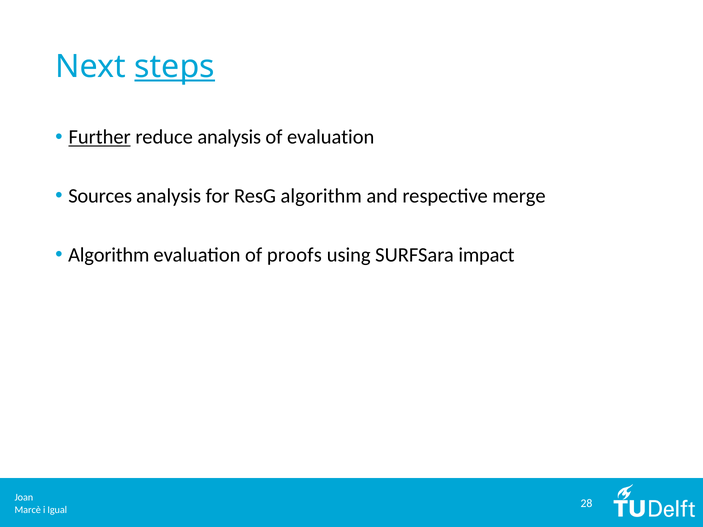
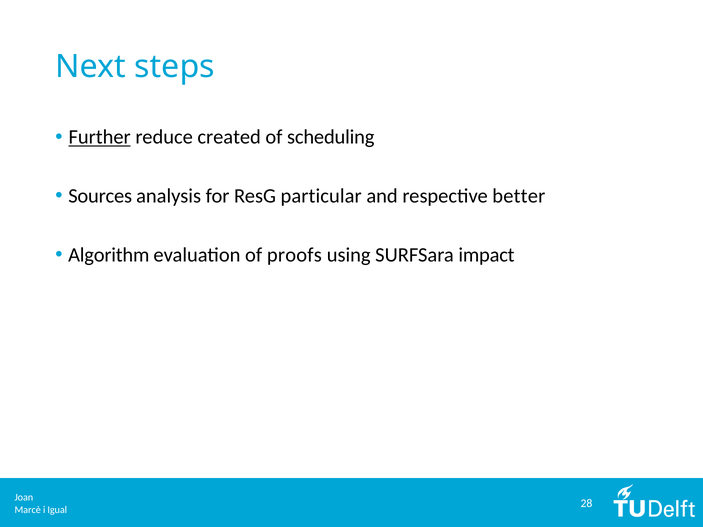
steps underline: present -> none (175, 67)
reduce analysis: analysis -> created (229, 137)
of evaluation: evaluation -> scheduling (331, 137)
ResG algorithm: algorithm -> particular (321, 196)
merge: merge -> better (519, 196)
